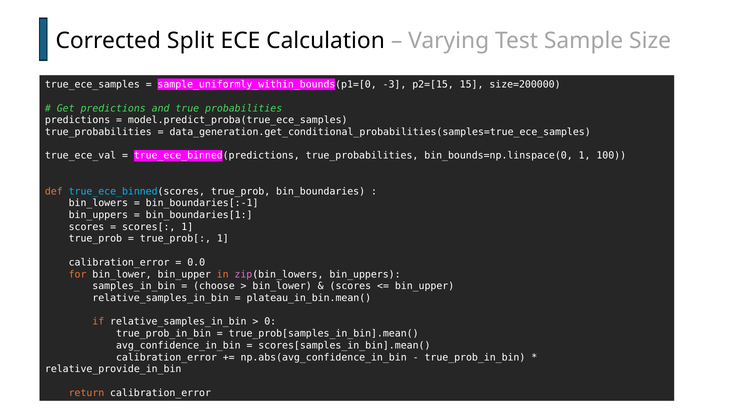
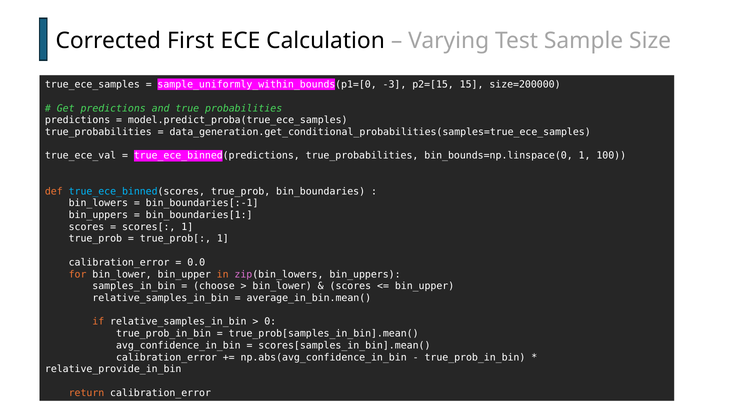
Split: Split -> First (191, 41)
plateau_in_bin.mean(: plateau_in_bin.mean( -> average_in_bin.mean( (309, 298)
